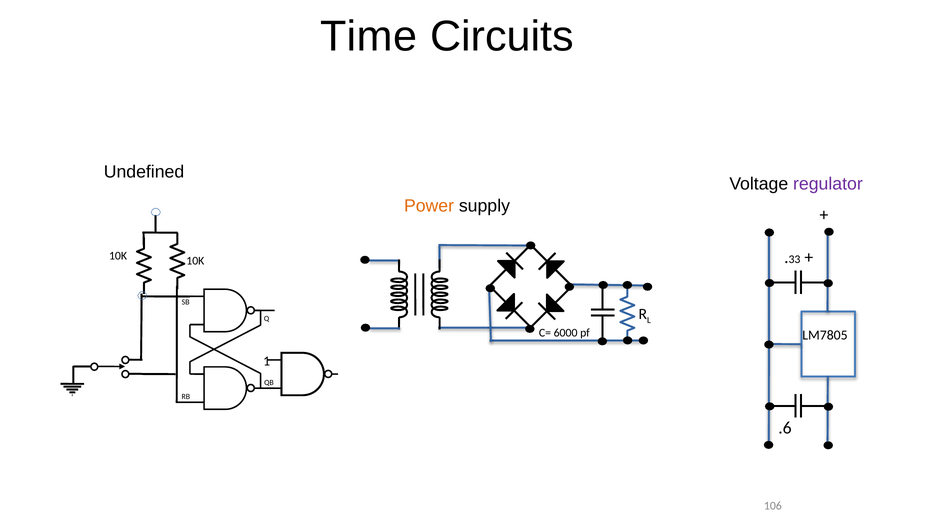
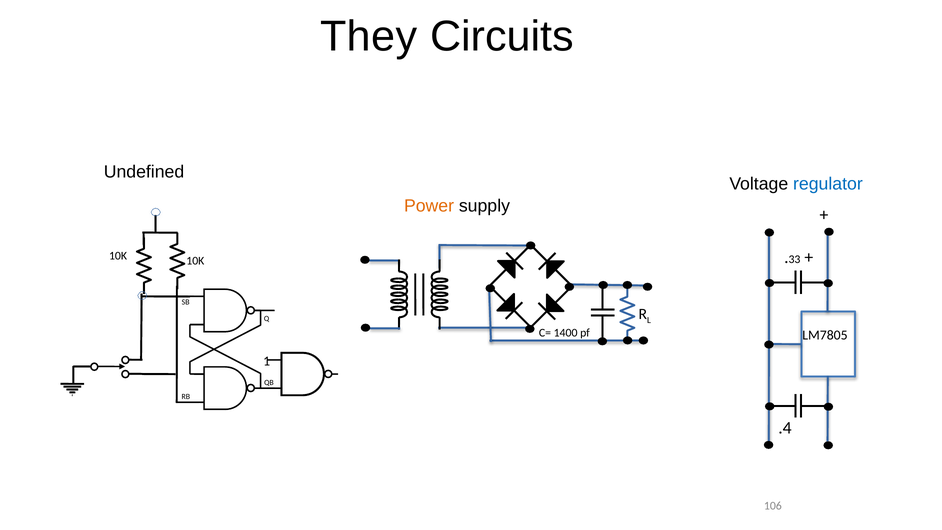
Time: Time -> They (369, 37)
regulator colour: purple -> blue (828, 184)
6000: 6000 -> 1400 (566, 333)
.6: .6 -> .4 (785, 428)
